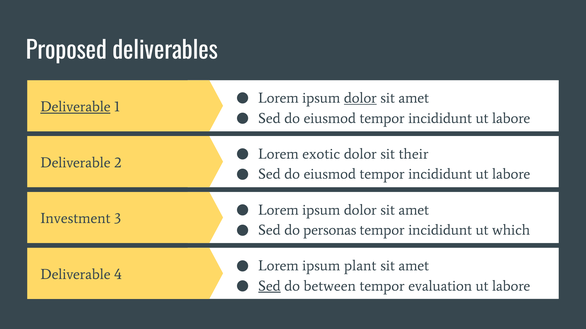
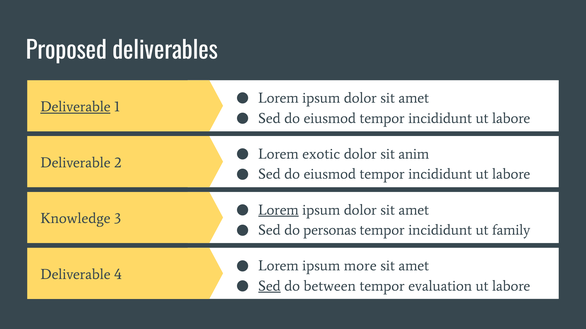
dolor underline: present -> none (360, 98)
their: their -> anim (414, 154)
Lorem underline: none -> present (278, 210)
Investment: Investment -> Knowledge (75, 219)
which: which -> family (511, 231)
plant: plant -> more (360, 266)
